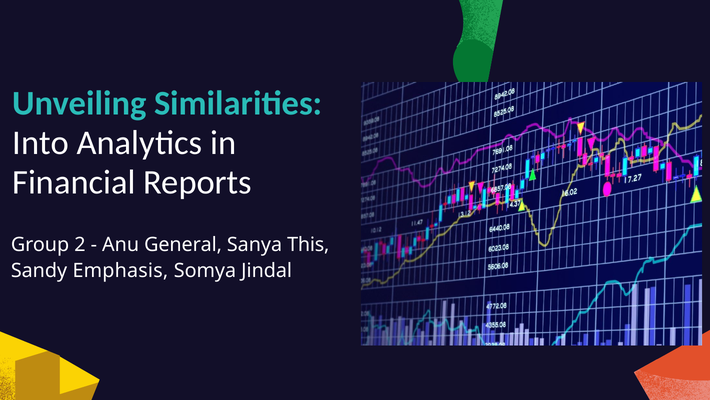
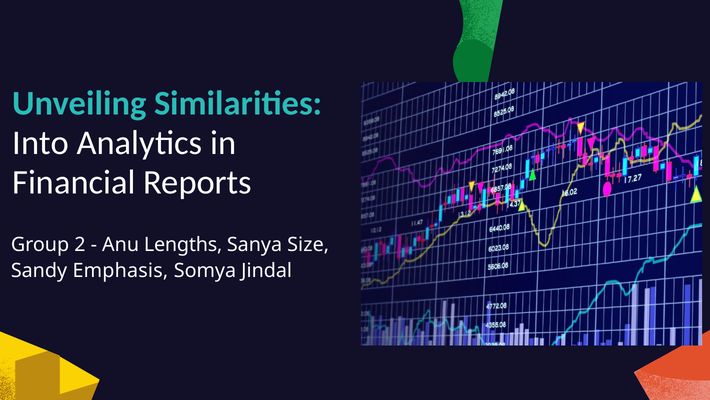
General: General -> Lengths (183, 245)
This: This -> Size (308, 245)
